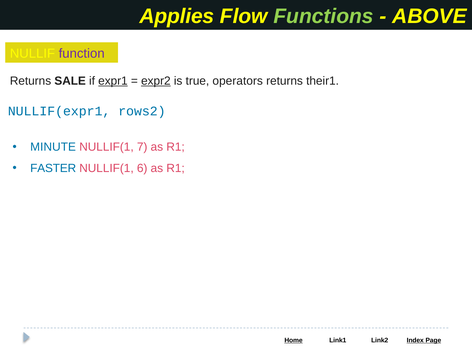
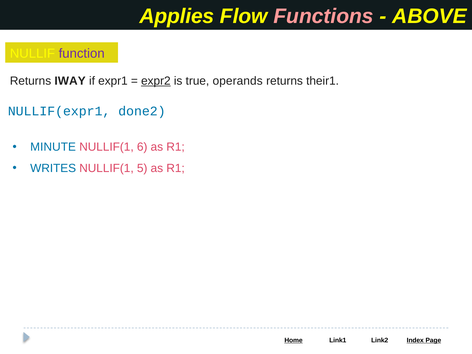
Functions colour: light green -> pink (324, 16)
SALE: SALE -> IWAY (70, 81)
expr1 underline: present -> none (113, 81)
operators: operators -> operands (238, 81)
rows2: rows2 -> done2 (142, 111)
7: 7 -> 6 (142, 147)
FASTER: FASTER -> WRITES (53, 168)
6: 6 -> 5 (142, 168)
